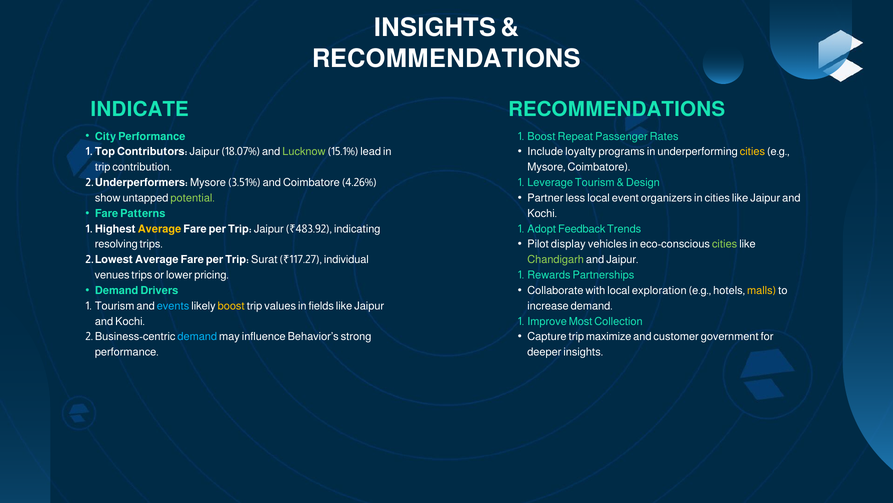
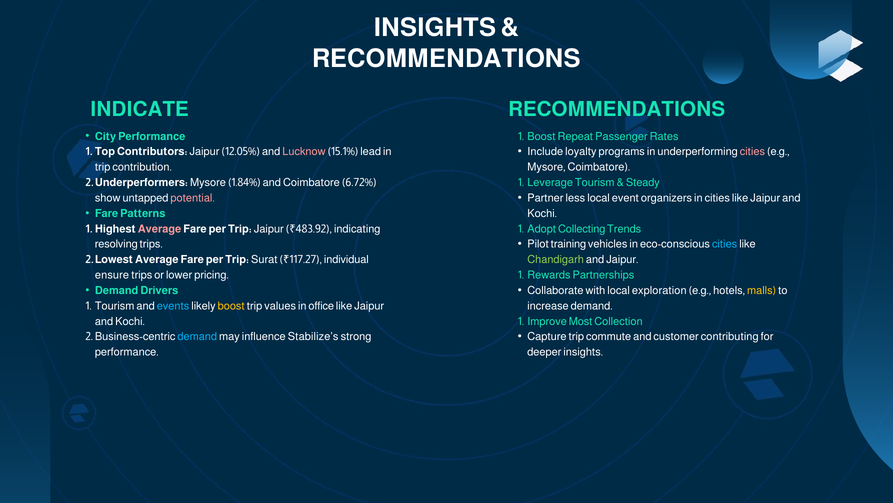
cities colour: yellow -> pink (752, 152)
18.07%: 18.07% -> 12.05% (241, 152)
Lucknow colour: light green -> pink (304, 152)
3.51%: 3.51% -> 1.84% (244, 182)
4.26%: 4.26% -> 6.72% (359, 182)
Design: Design -> Steady (643, 182)
potential colour: light green -> pink (193, 198)
Average colour: yellow -> pink (160, 229)
Feedback: Feedback -> Collecting (582, 229)
display: display -> training (568, 244)
cities colour: light green -> light blue (725, 244)
venues: venues -> ensure (112, 275)
fields: fields -> office (321, 306)
maximize: maximize -> commute (609, 336)
government: government -> contributing (730, 336)
Behavior’s: Behavior’s -> Stabilize’s (313, 336)
